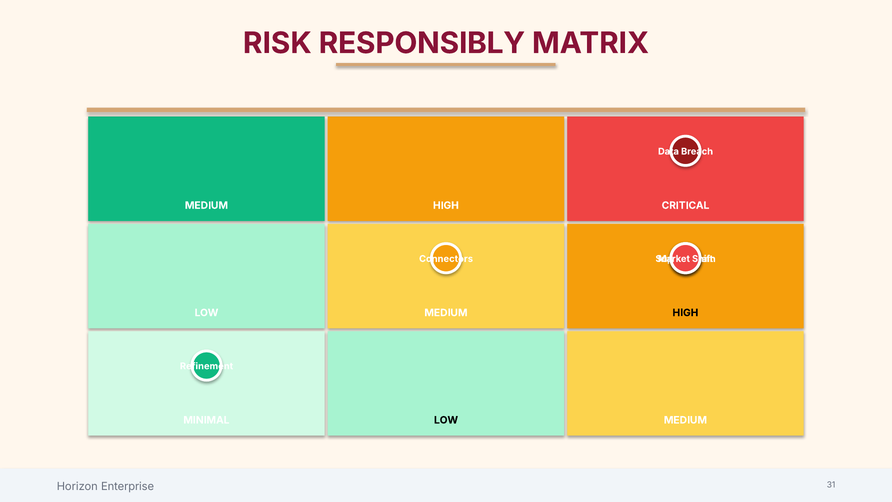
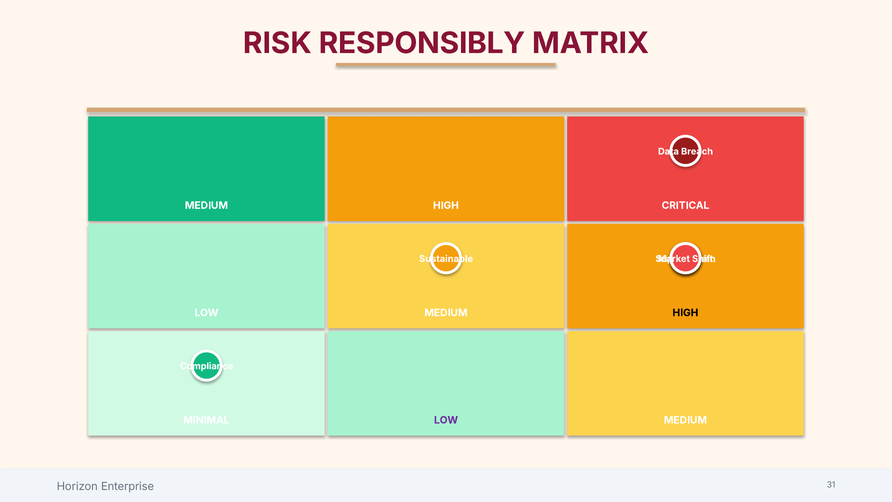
Connectors: Connectors -> Sustainable (446, 259)
Refinement: Refinement -> Compliance (207, 366)
LOW colour: black -> purple (446, 420)
